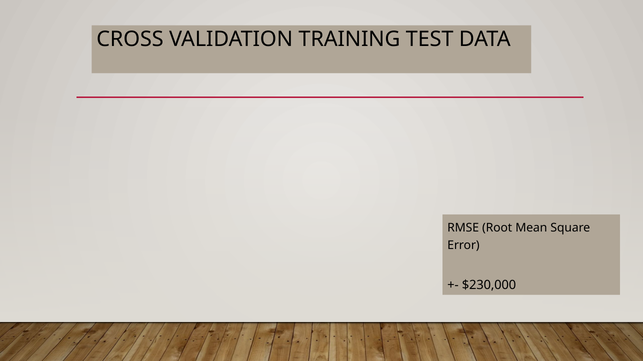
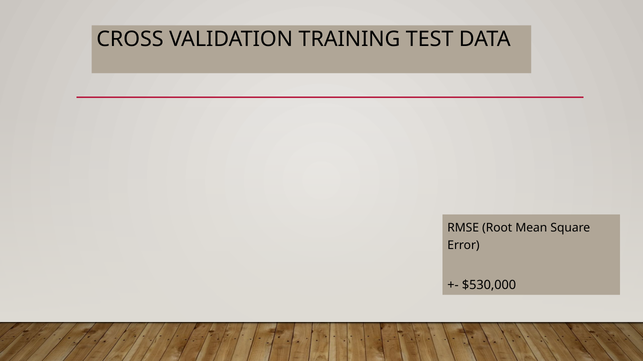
$230,000: $230,000 -> $530,000 (489, 285)
